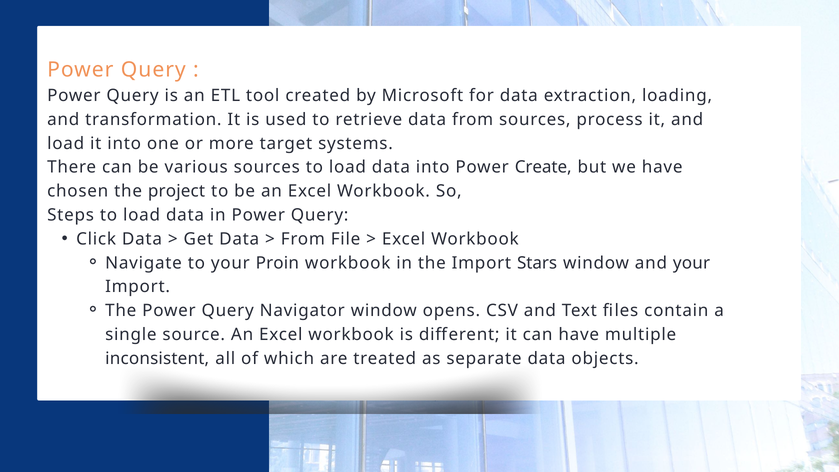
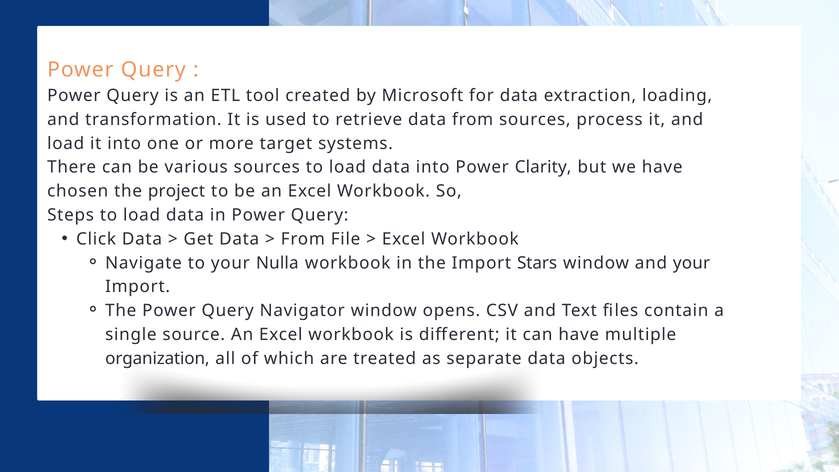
Create: Create -> Clarity (543, 167)
Proin: Proin -> Nulla (277, 263)
inconsistent: inconsistent -> organization (157, 358)
